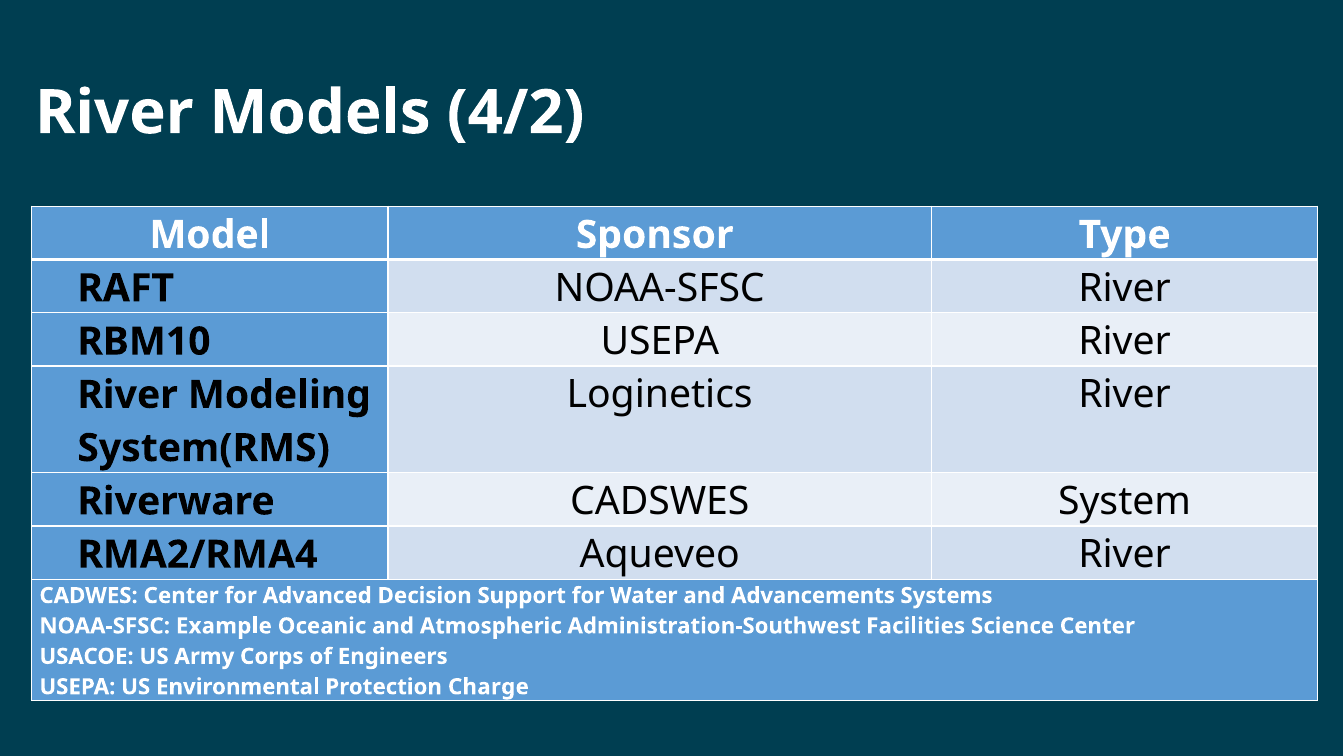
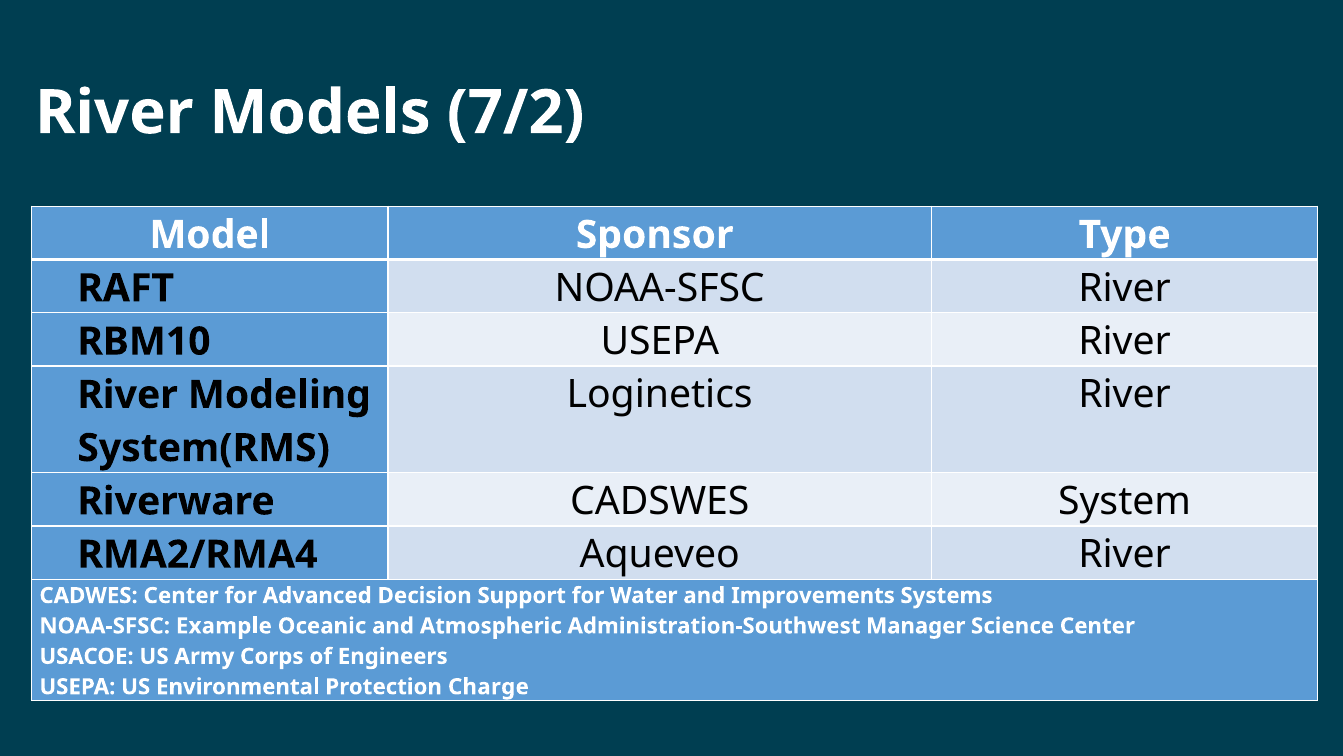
4/2: 4/2 -> 7/2 (516, 113)
Advancements: Advancements -> Improvements (813, 595)
Facilities: Facilities -> Manager (916, 626)
